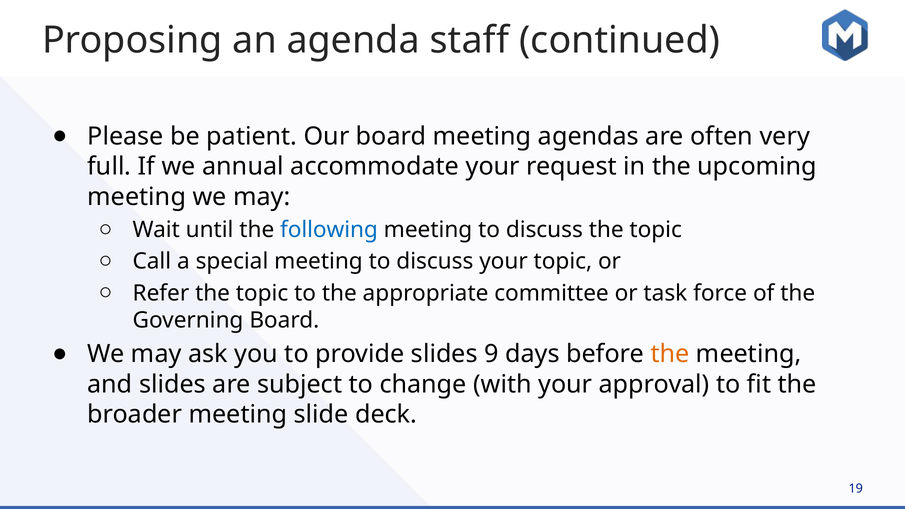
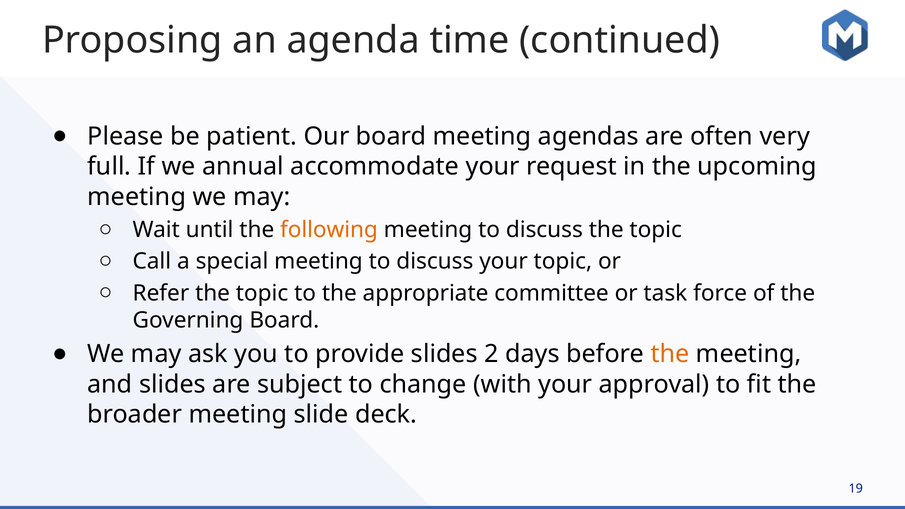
staff: staff -> time (469, 41)
following colour: blue -> orange (329, 230)
9: 9 -> 2 (491, 354)
